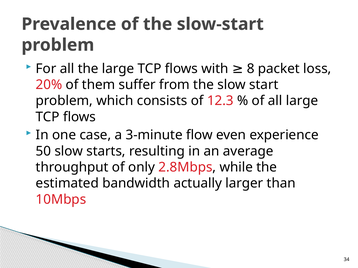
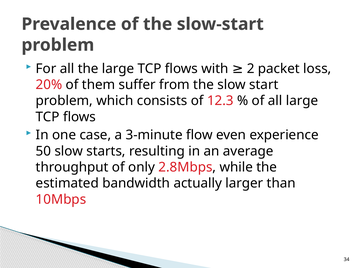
8: 8 -> 2 (251, 69)
